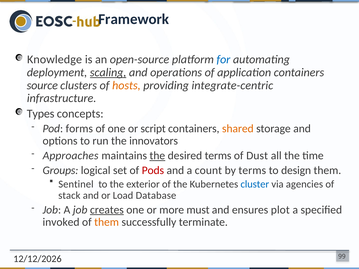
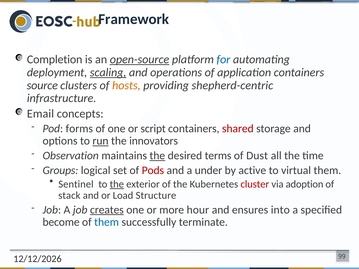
Knowledge: Knowledge -> Completion (55, 60)
open-source underline: none -> present (140, 60)
integrate-centric: integrate-centric -> shepherd-centric (232, 85)
Types: Types -> Email (40, 114)
shared colour: orange -> red (238, 129)
run underline: none -> present (100, 141)
Approaches: Approaches -> Observation (71, 156)
count: count -> under (208, 170)
by terms: terms -> active (252, 170)
design: design -> virtual (296, 170)
the underline: none -> present (117, 184)
cluster colour: blue -> red (255, 184)
agencies: agencies -> adoption (305, 184)
Database: Database -> Structure (156, 196)
must: must -> hour (198, 210)
plot: plot -> into (280, 210)
invoked: invoked -> become (61, 222)
them colour: orange -> blue (107, 222)
